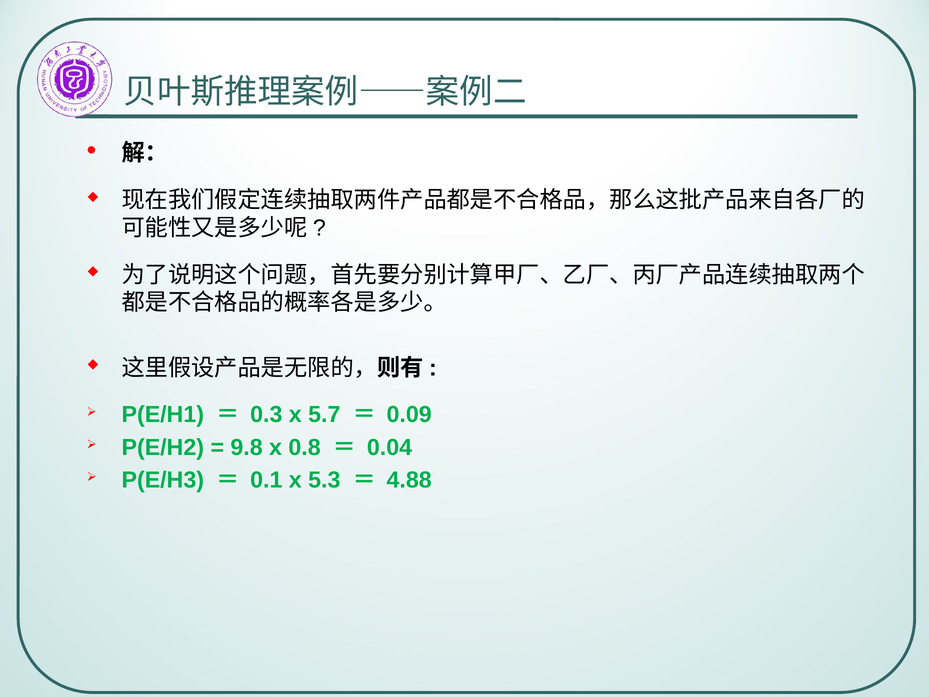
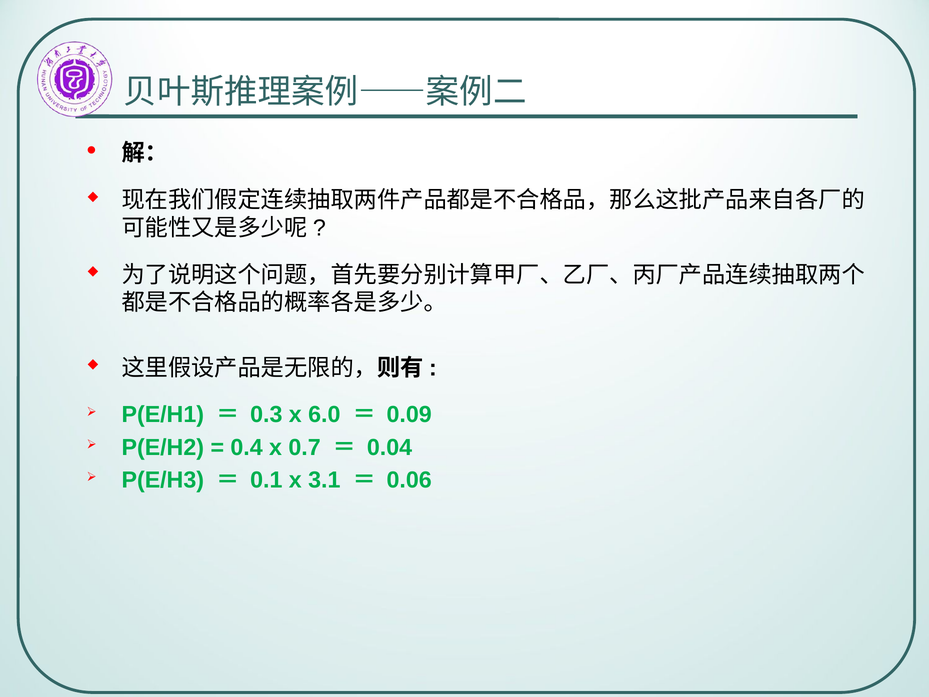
5.7: 5.7 -> 6.0 (324, 415)
9.8: 9.8 -> 0.4 (247, 447)
0.8: 0.8 -> 0.7 (305, 447)
5.3: 5.3 -> 3.1 (324, 480)
4.88: 4.88 -> 0.06 (409, 480)
